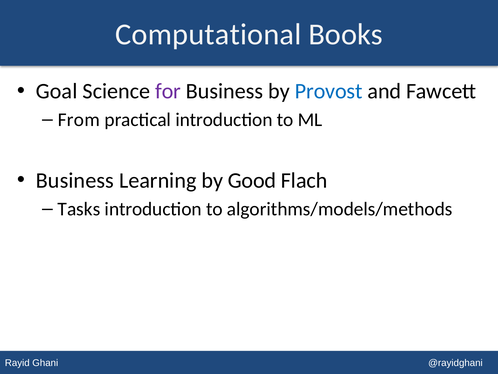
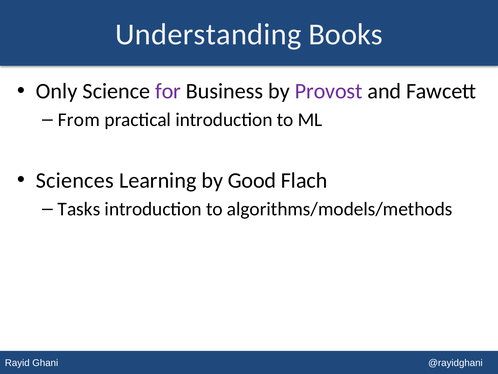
Computational: Computational -> Understanding (208, 35)
Goal: Goal -> Only (57, 91)
Provost colour: blue -> purple (329, 91)
Business: Business -> Sciences (75, 180)
